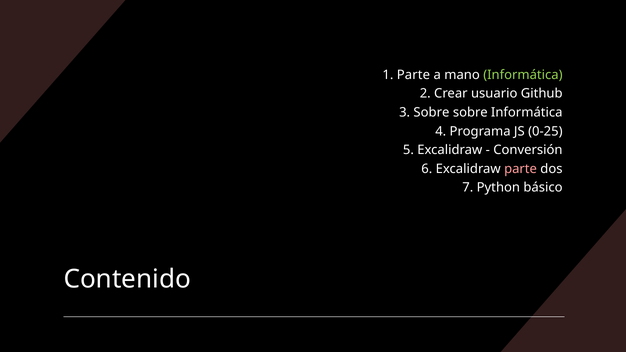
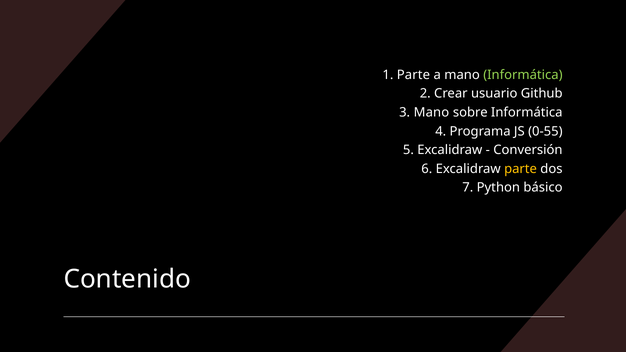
3 Sobre: Sobre -> Mano (431, 112)
0-25: 0-25 -> 0-55 (545, 131)
parte colour: pink -> yellow (521, 169)
